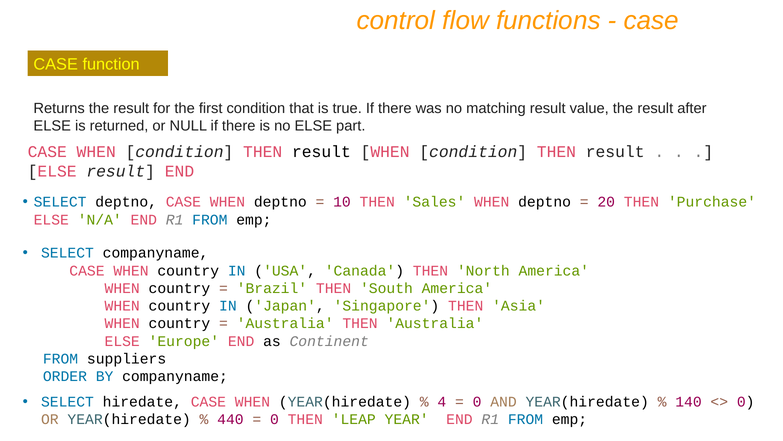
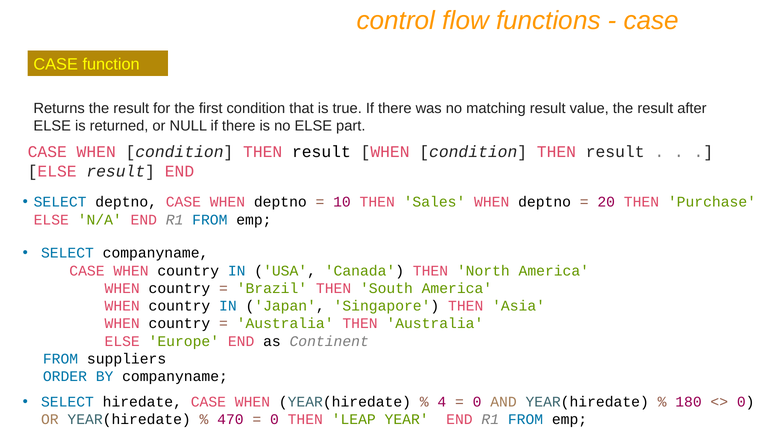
140: 140 -> 180 (688, 401)
440: 440 -> 470 (230, 419)
